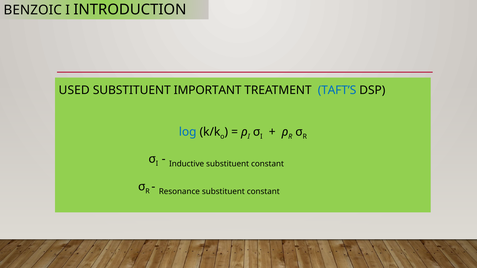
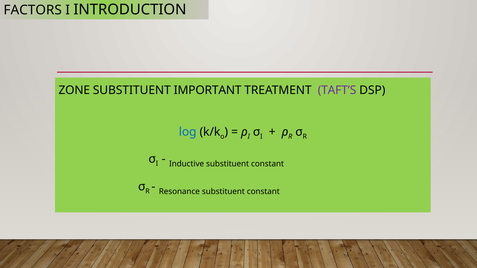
BENZOIC: BENZOIC -> FACTORS (33, 10)
USED: USED -> ZONE (74, 90)
TAFT’S colour: blue -> purple (337, 90)
